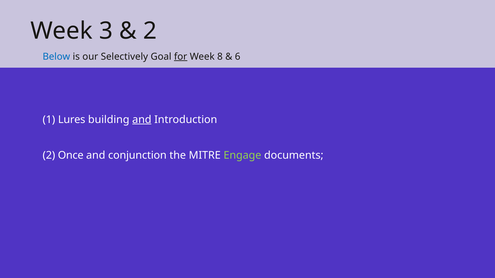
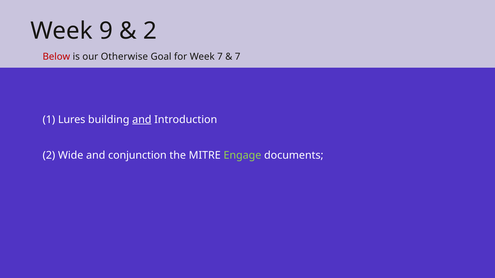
3: 3 -> 9 (106, 31)
Below colour: blue -> red (56, 57)
Selectively: Selectively -> Otherwise (124, 57)
for underline: present -> none (181, 57)
Week 8: 8 -> 7 (220, 57)
6: 6 -> 7 (238, 57)
Once: Once -> Wide (71, 156)
